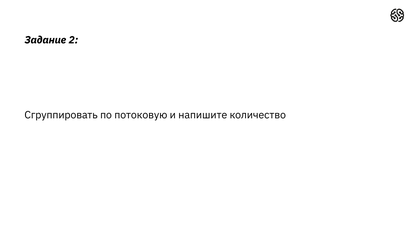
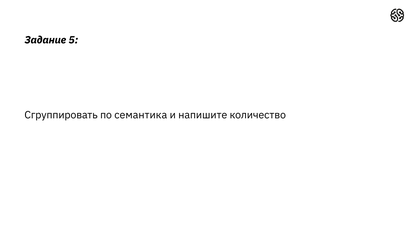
2: 2 -> 5 (73, 40)
потоковую: потоковую -> семантика (141, 115)
